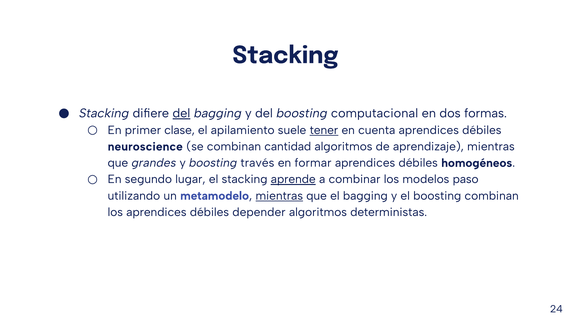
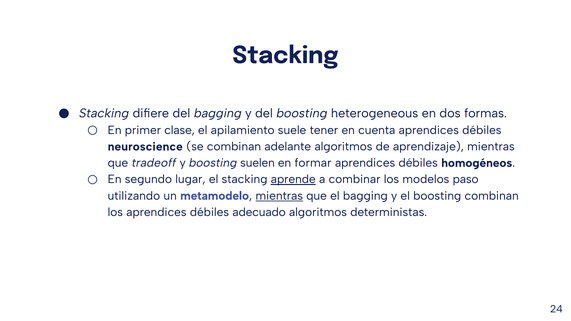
del underline: present -> none (181, 113)
computacional: computacional -> heterogeneous (375, 113)
tener underline: present -> none (324, 130)
cantidad: cantidad -> adelante (288, 147)
grandes: grandes -> tradeoff (154, 163)
través: través -> suelen (258, 163)
depender: depender -> adecuado (259, 212)
